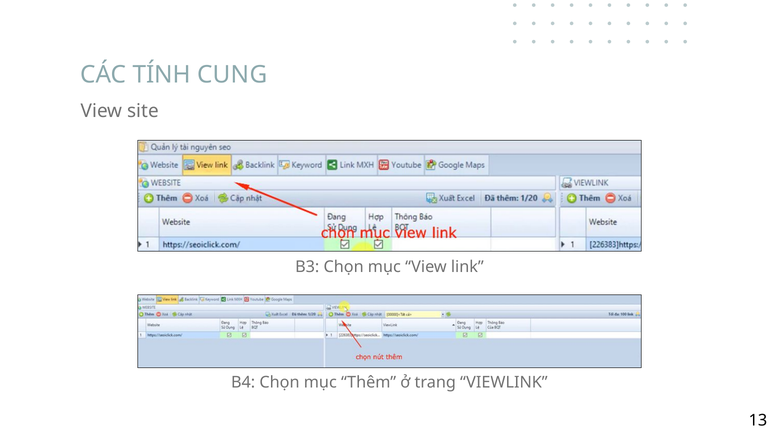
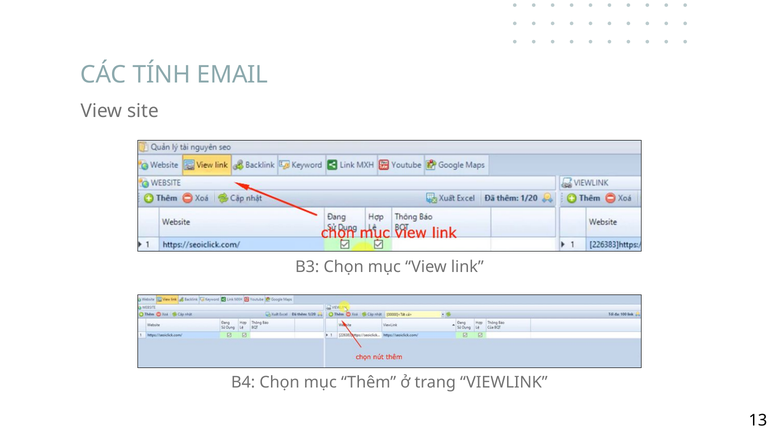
CUNG: CUNG -> EMAIL (232, 75)
